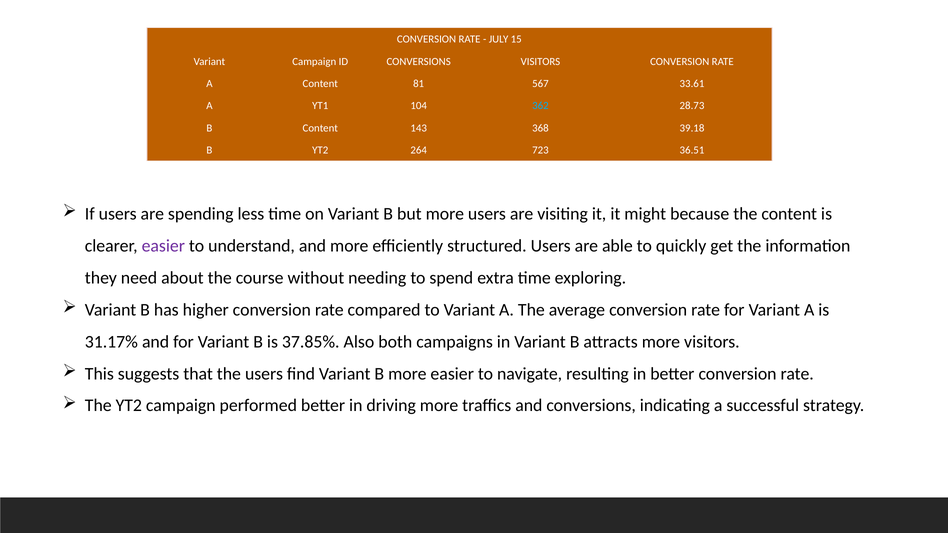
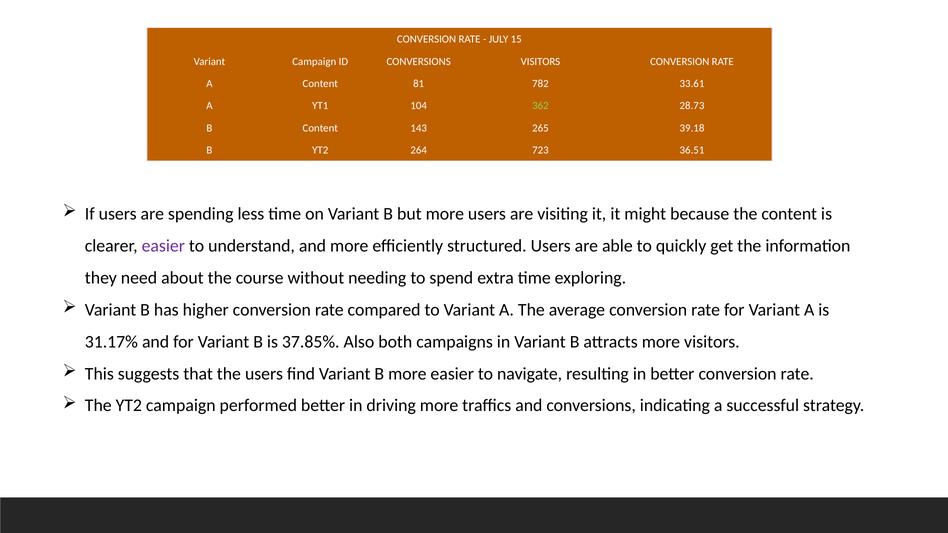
567: 567 -> 782 (540, 84)
362 colour: light blue -> light green (540, 106)
368: 368 -> 265 (540, 128)
